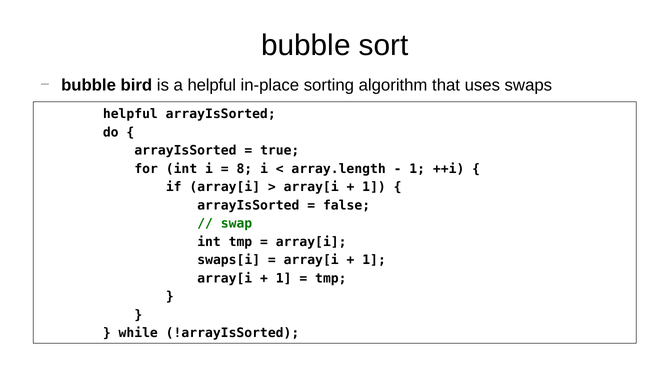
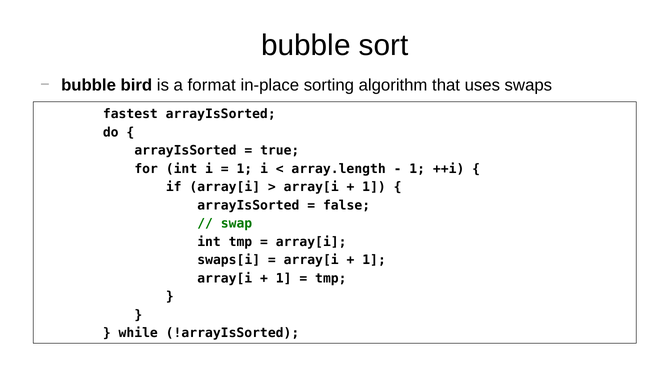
a helpful: helpful -> format (212, 85)
helpful: helpful -> fastest (130, 114)
8: 8 -> 1 (244, 169)
